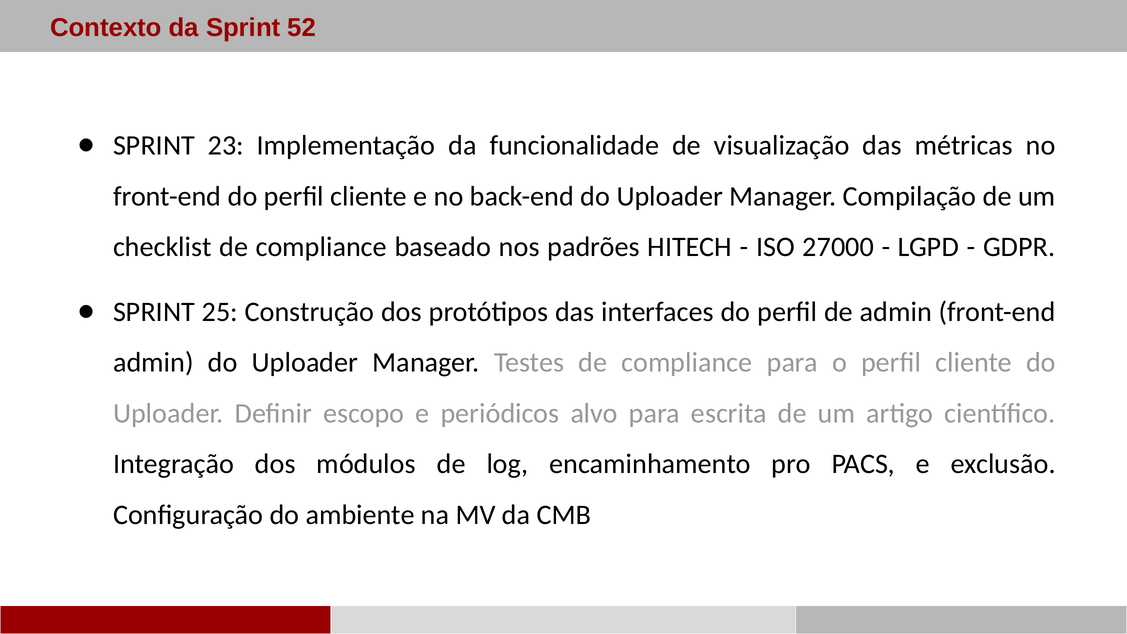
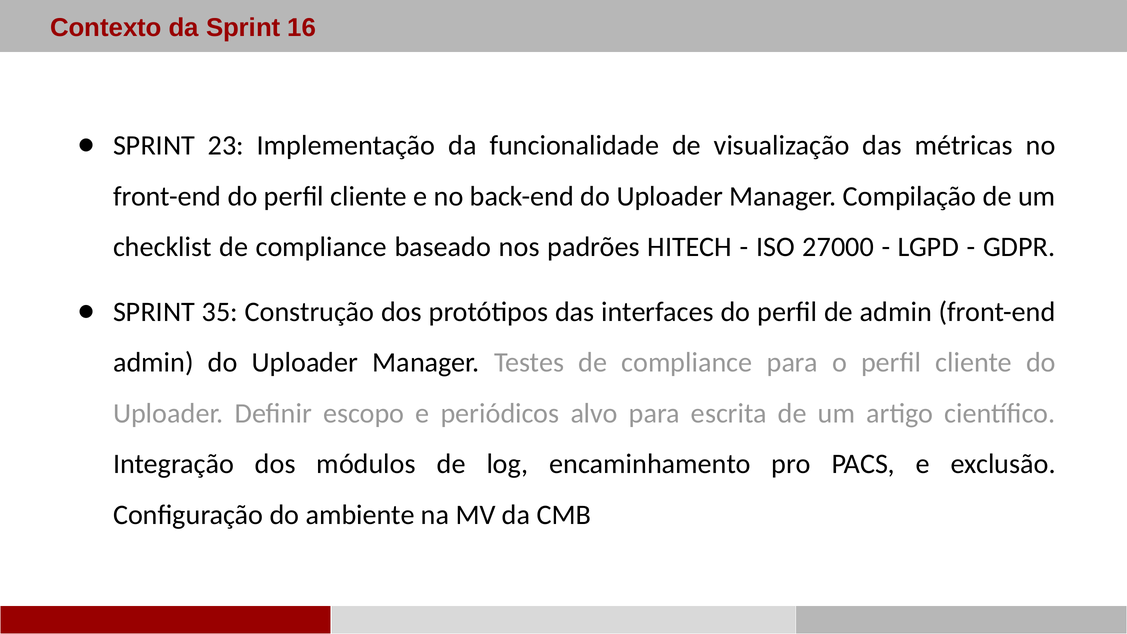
52: 52 -> 16 (302, 28)
25: 25 -> 35 (220, 312)
